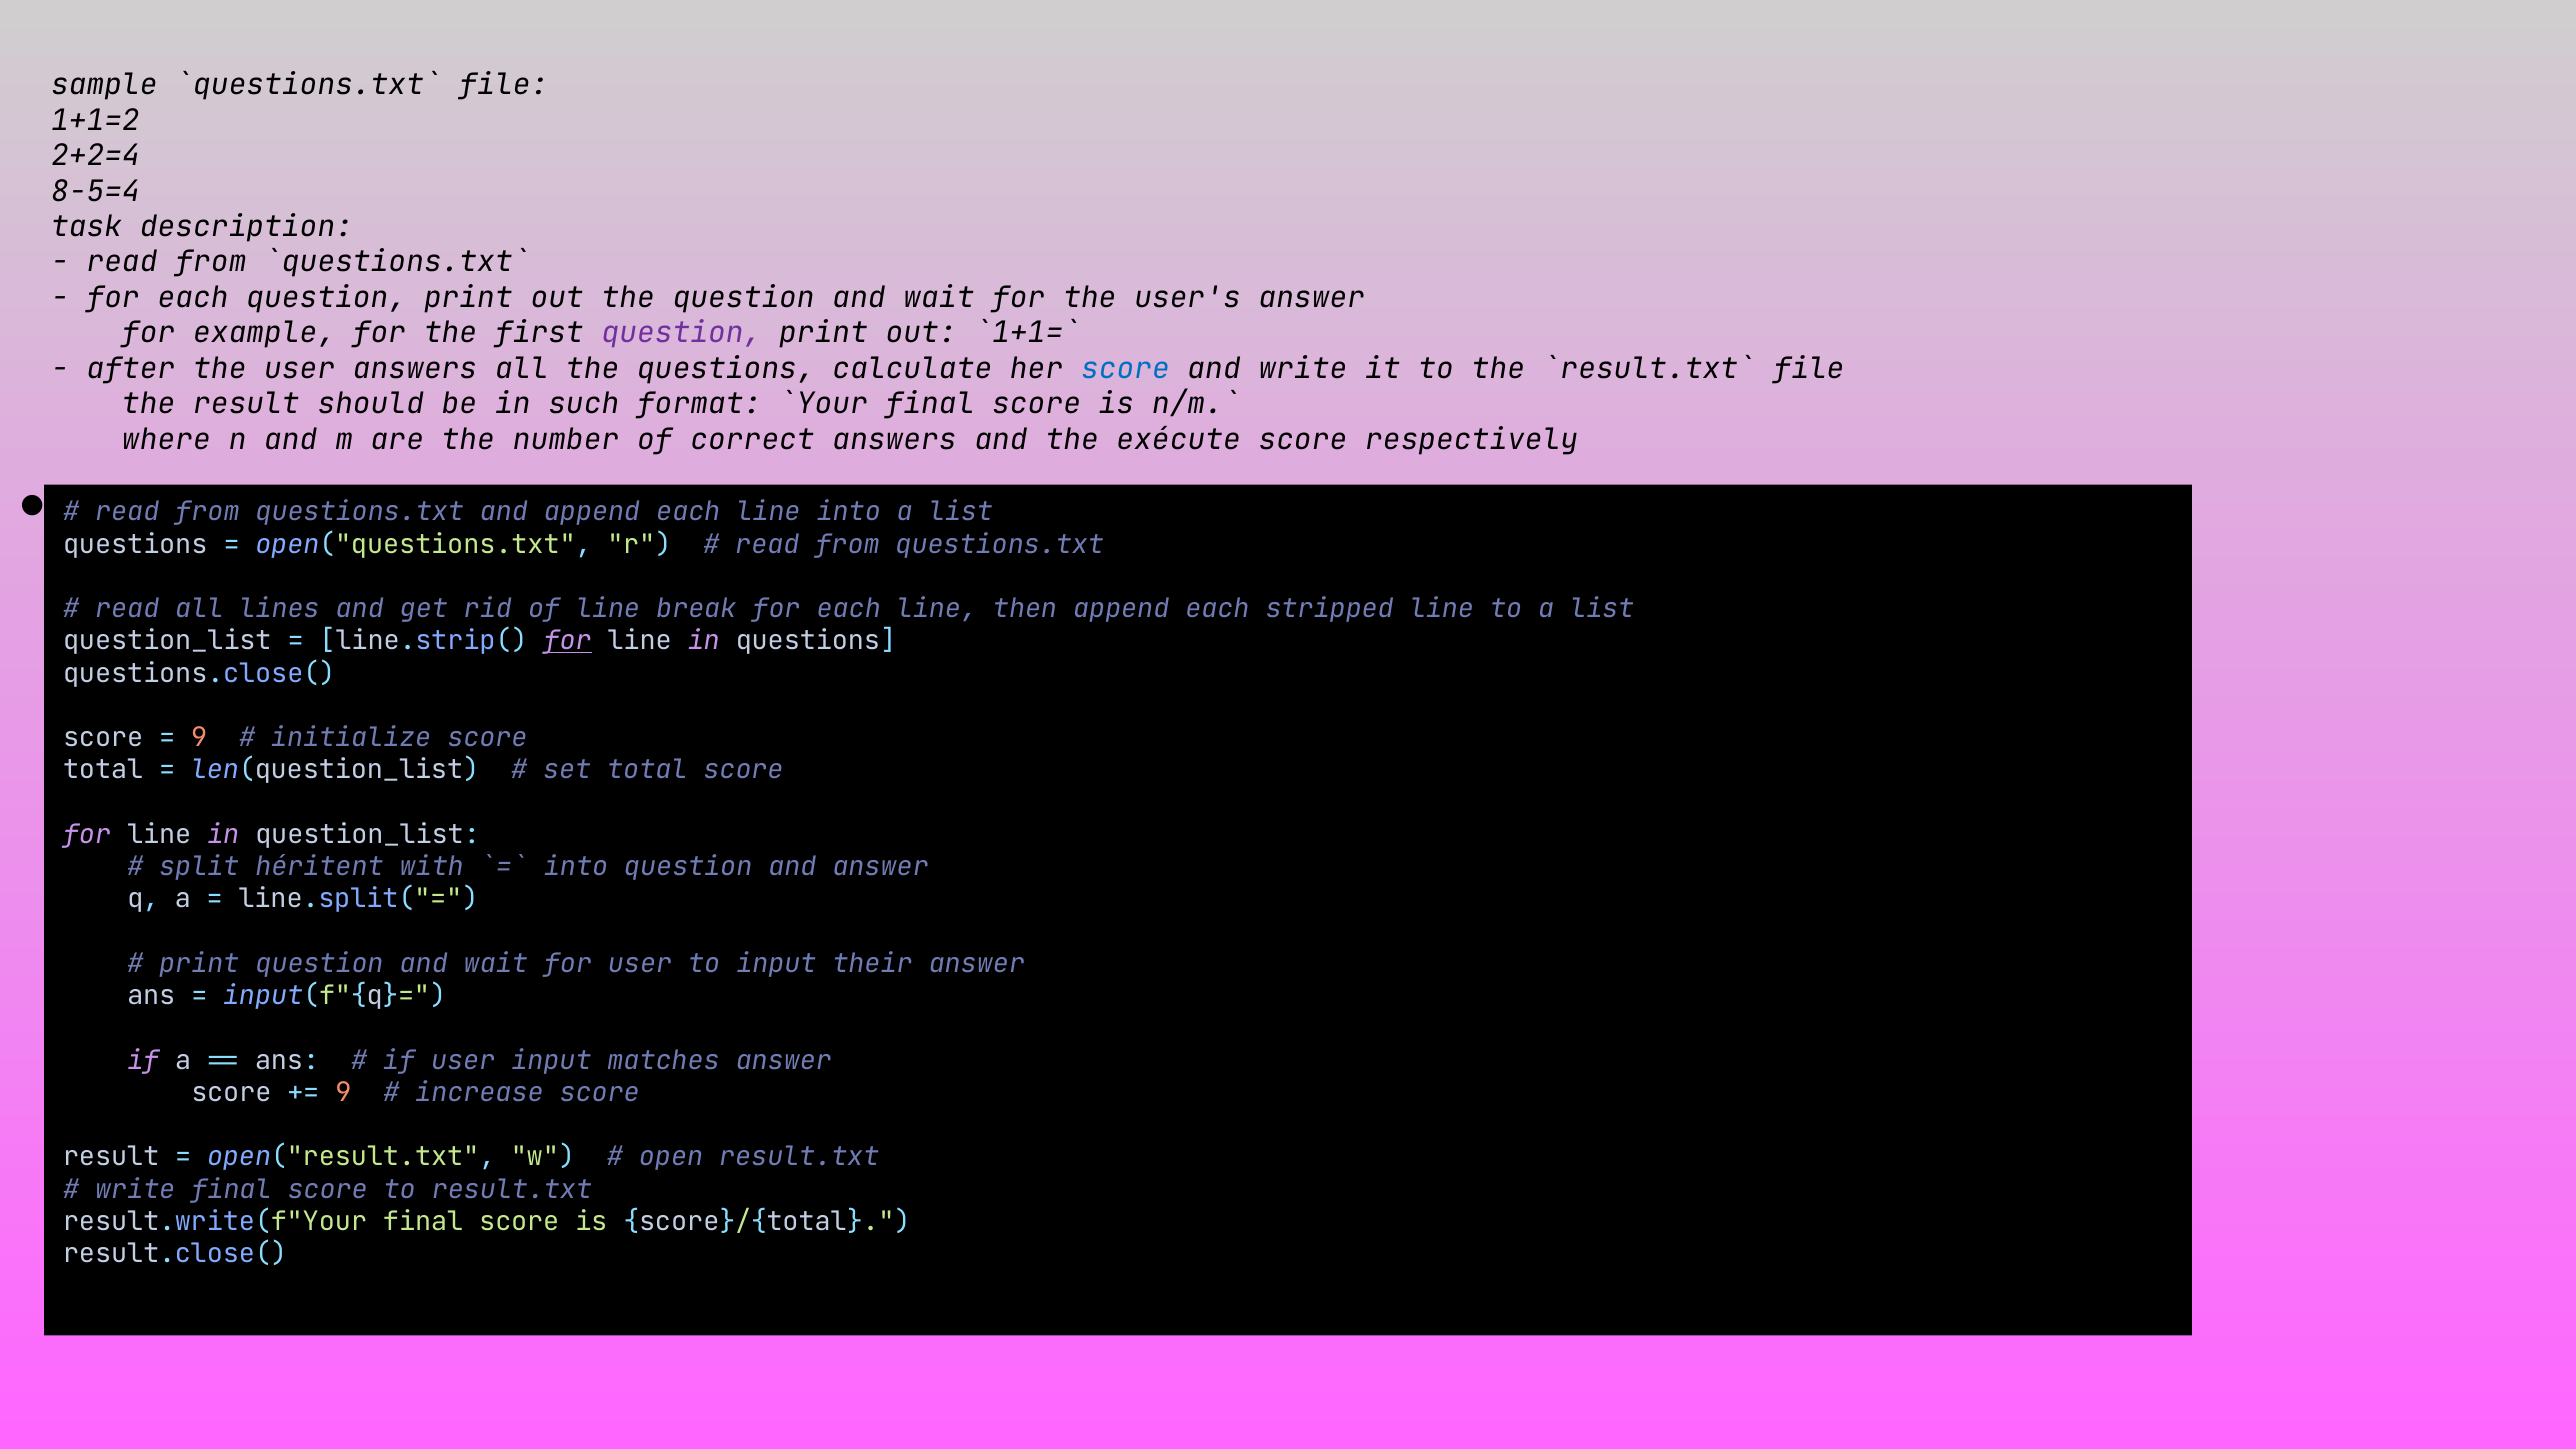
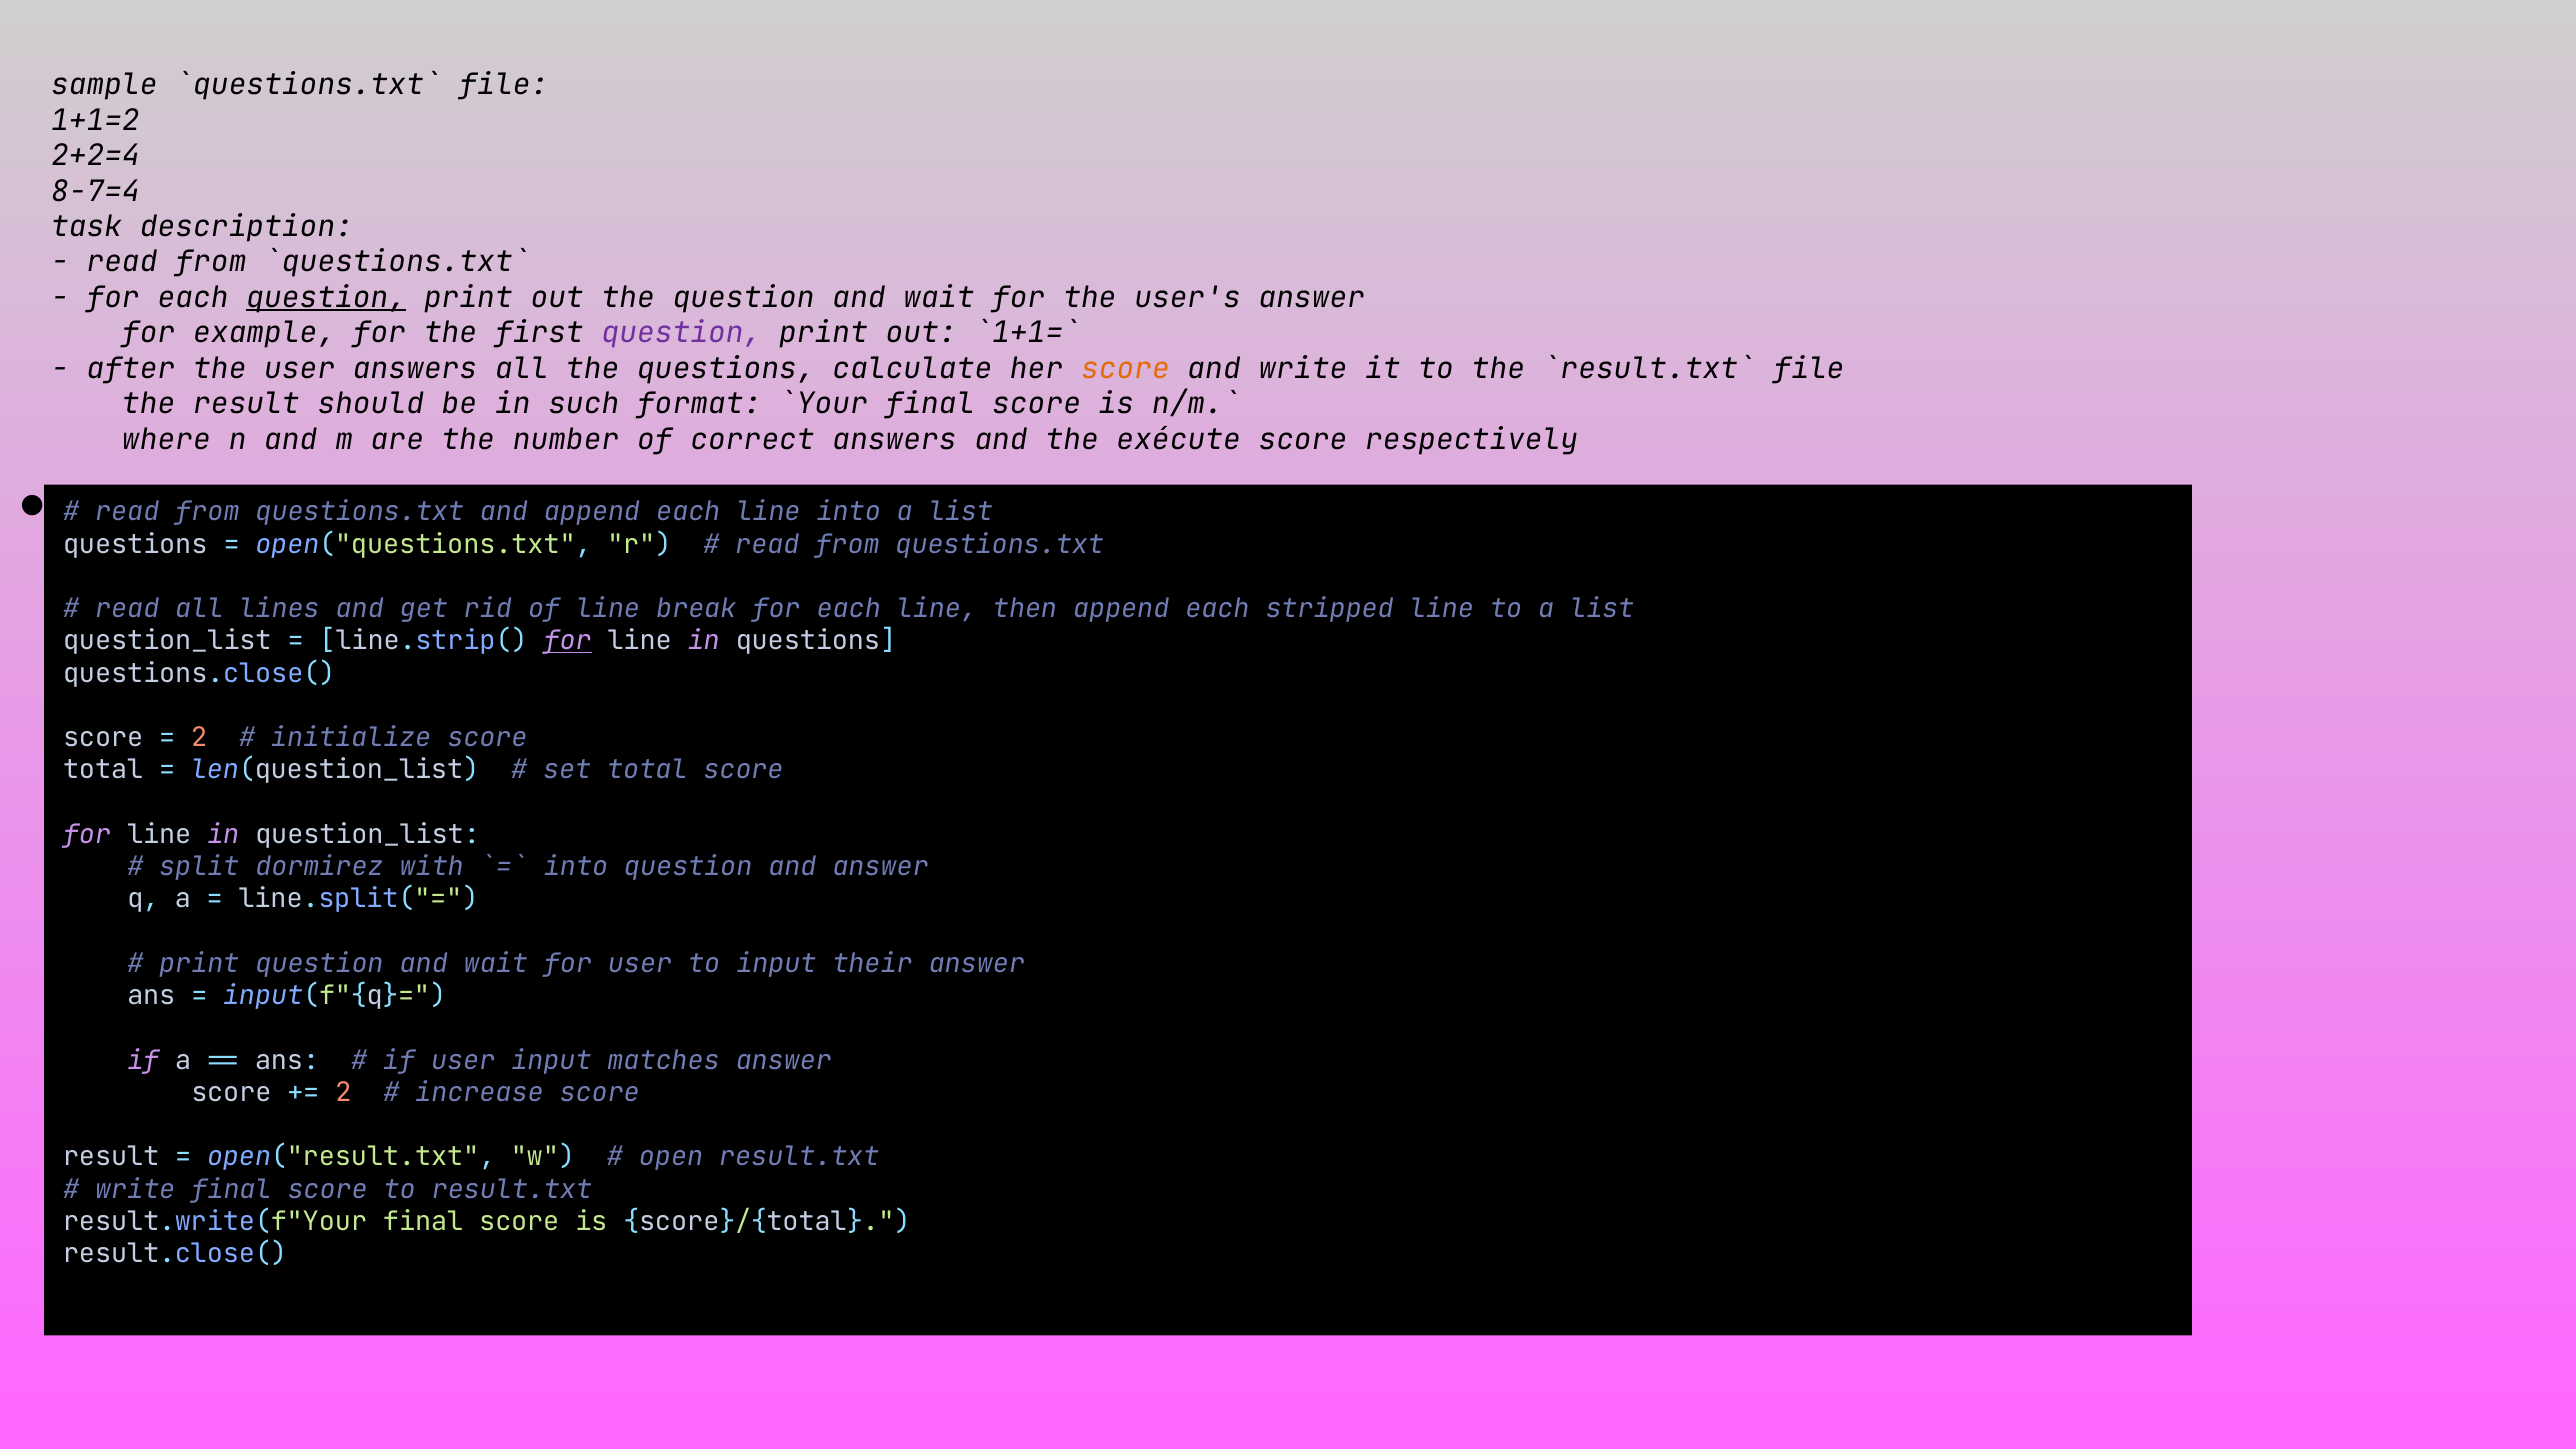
8-5=4: 8-5=4 -> 8-7=4 (95, 191)
question underline: none -> present (326, 298)
score colour: blue -> orange (1125, 369)
9: 9 -> 2 (199, 738)
héritent: héritent -> dormirez (320, 867)
9: 9 -> 2 (343, 1093)
